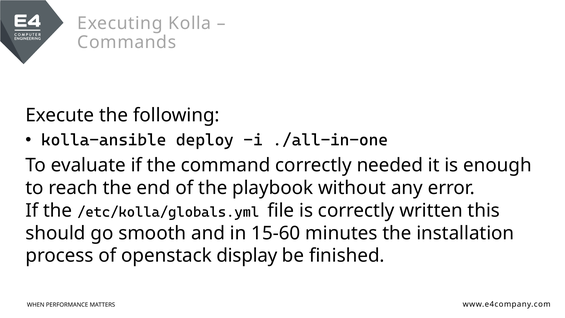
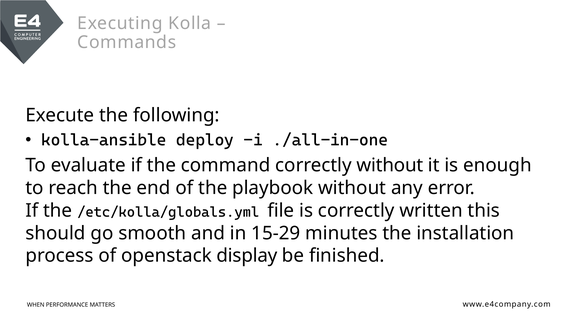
correctly needed: needed -> without (390, 165)
15-60: 15-60 -> 15-29 (276, 233)
